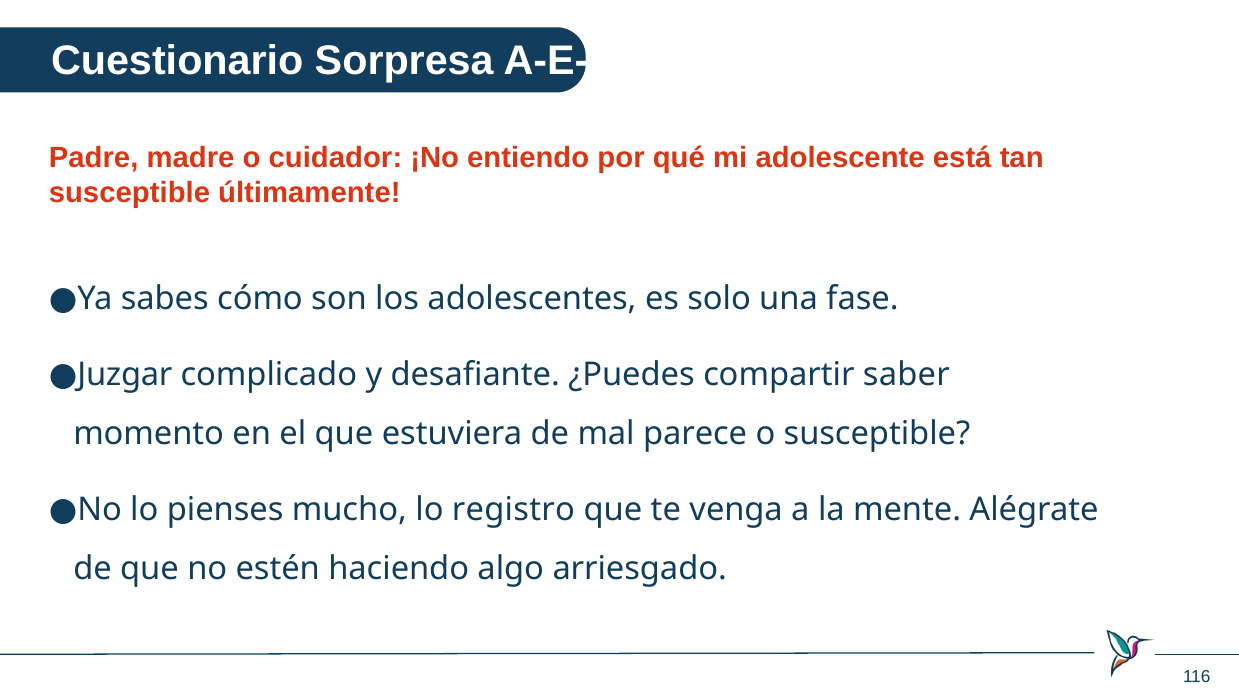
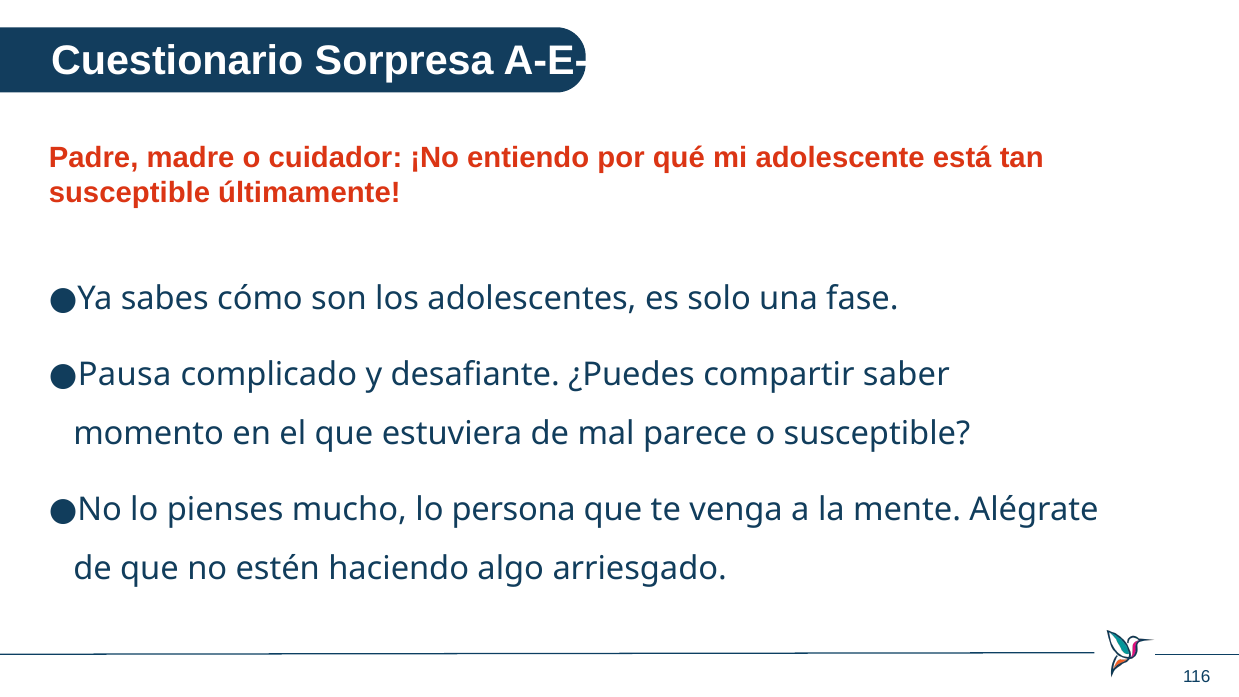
Juzgar: Juzgar -> Pausa (125, 375)
registro: registro -> persona (514, 510)
